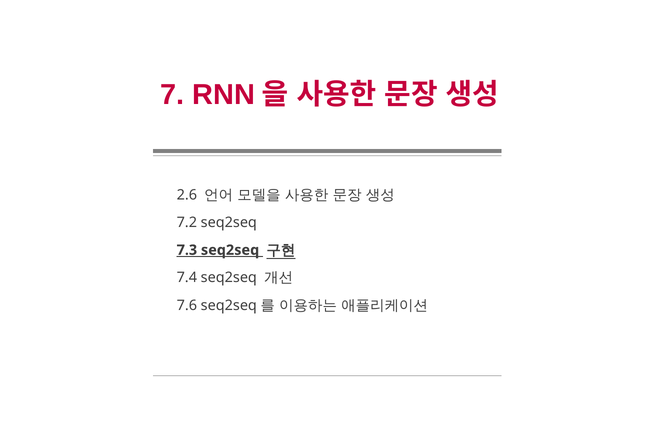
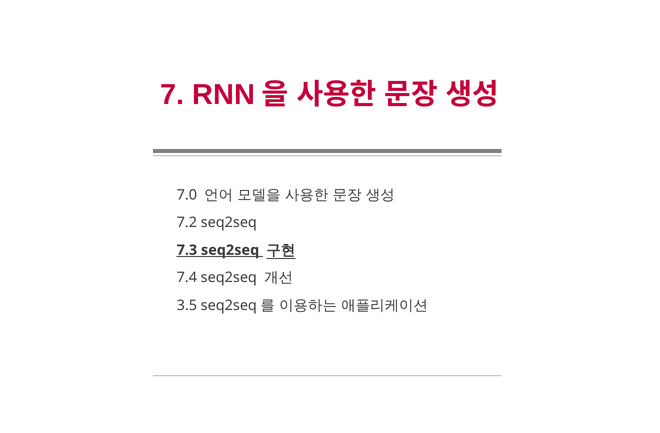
2.6: 2.6 -> 7.0 (187, 195)
7.6: 7.6 -> 3.5 (187, 306)
